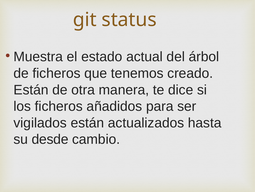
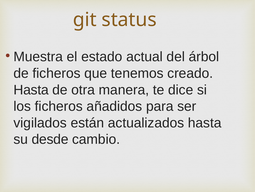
Están: Están -> Hasta (31, 90)
